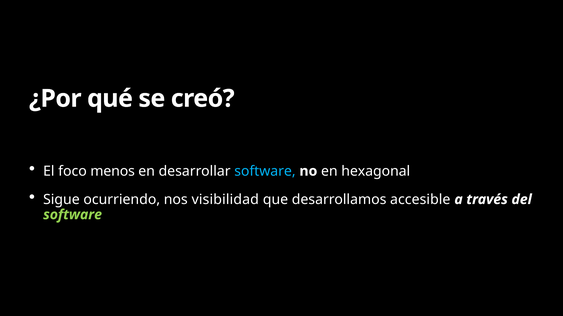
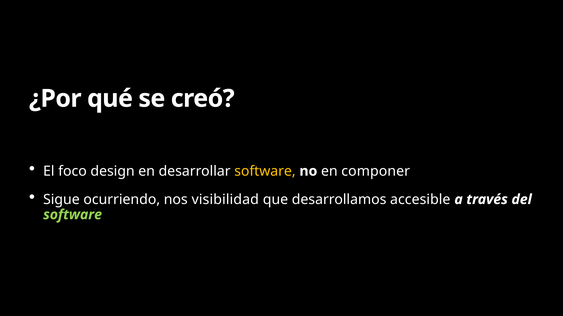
menos: menos -> design (113, 171)
software colour: light blue -> yellow (265, 171)
hexagonal: hexagonal -> componer (376, 171)
